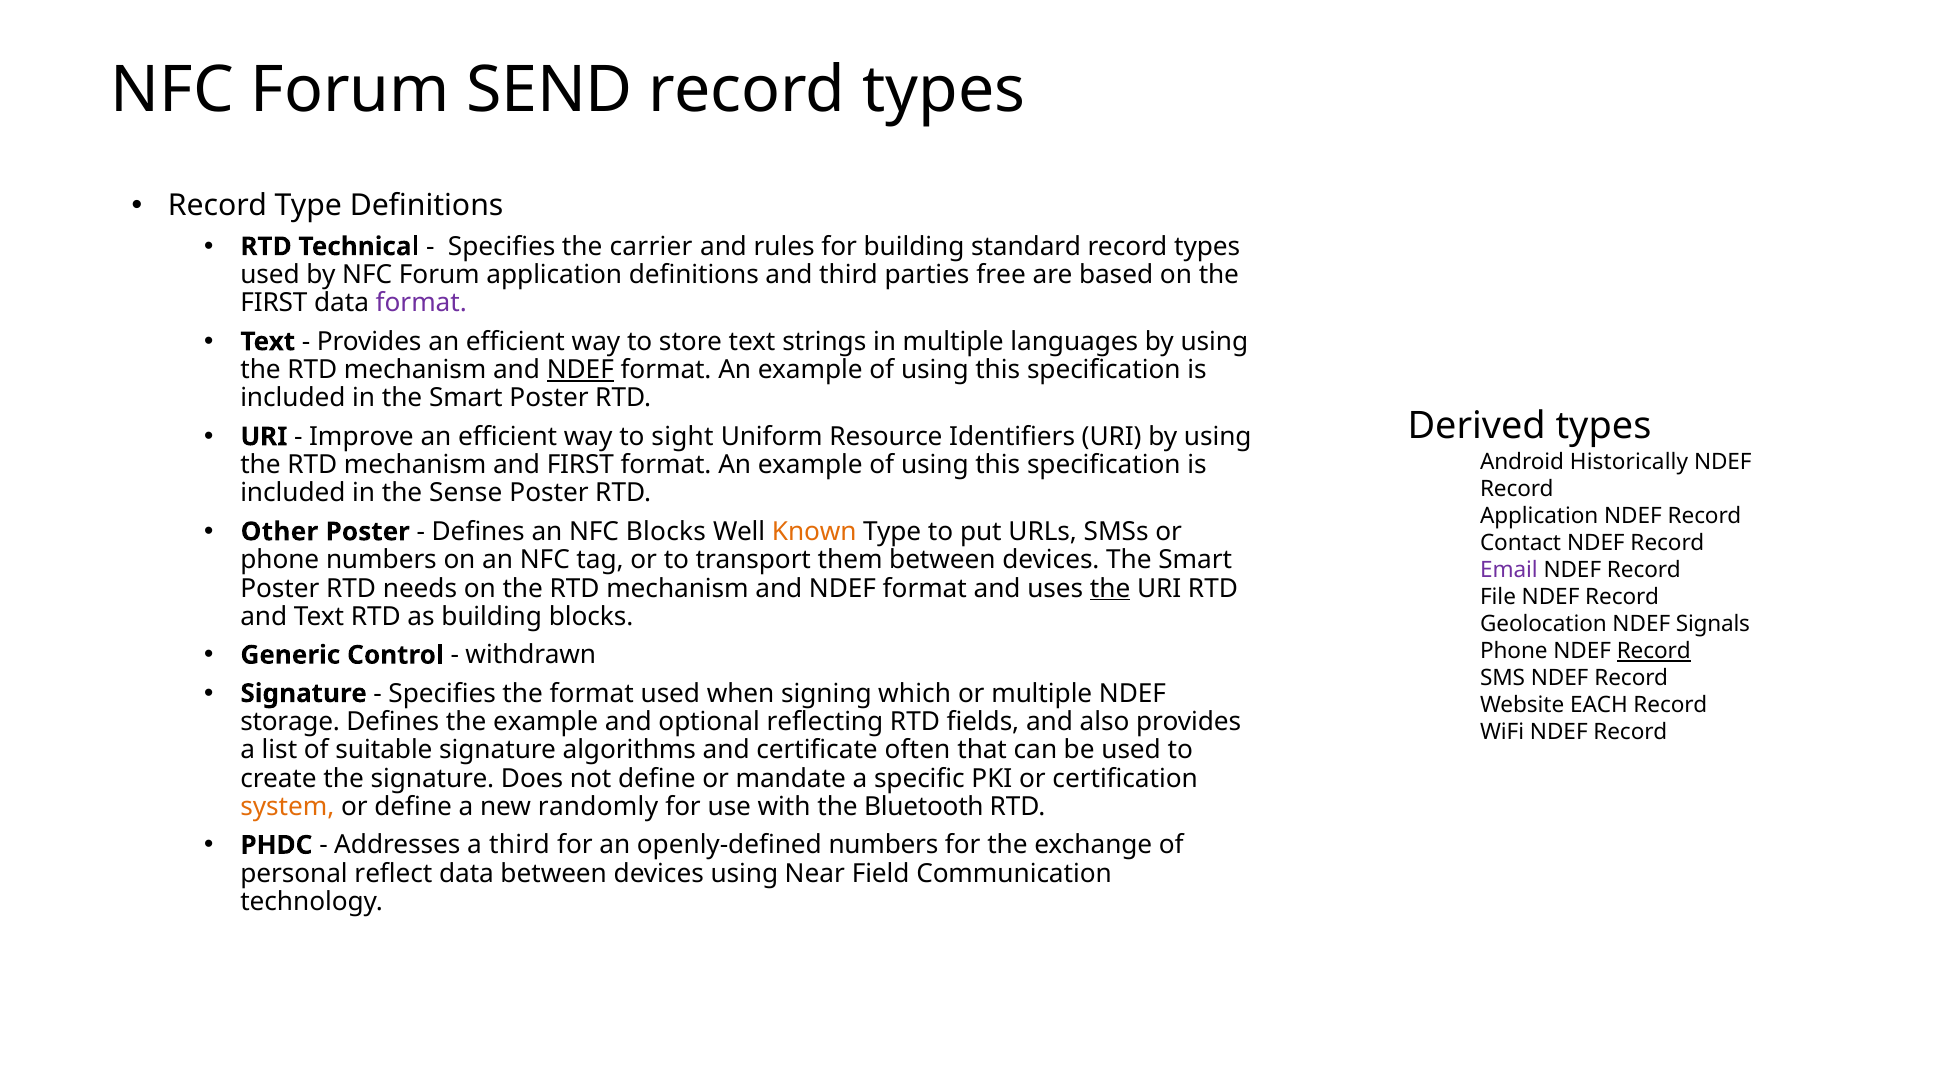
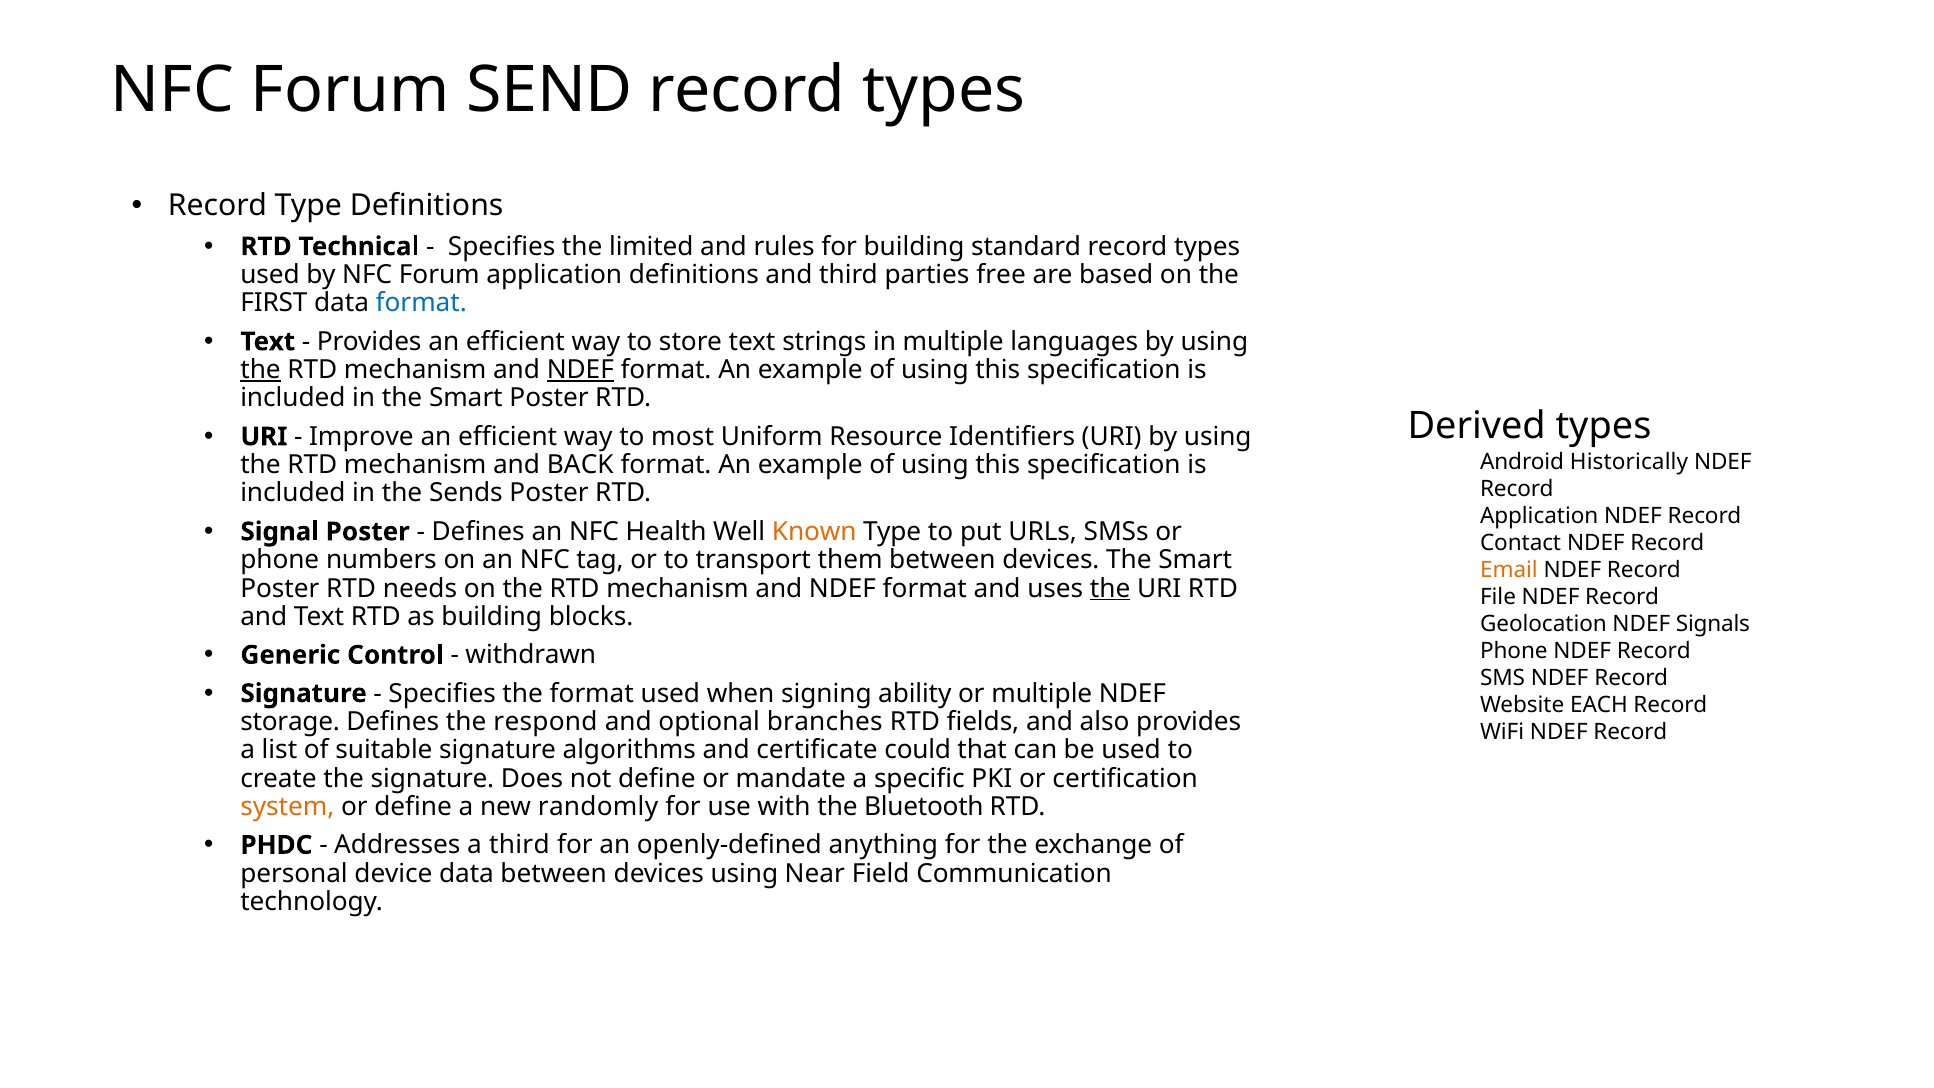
carrier: carrier -> limited (651, 247)
format colour: purple -> blue (421, 303)
the underline: none -> present (261, 370)
sight: sight -> most (683, 437)
and FIRST: FIRST -> BACK (580, 465)
Sense: Sense -> Sends (466, 493)
Other: Other -> Signal (280, 532)
NFC Blocks: Blocks -> Health (666, 532)
Email colour: purple -> orange (1509, 570)
Record underline: present -> none (1654, 651)
which: which -> ability (915, 693)
the example: example -> respond (545, 722)
reflecting: reflecting -> branches (825, 722)
often: often -> could (918, 750)
openly-defined numbers: numbers -> anything (883, 845)
reflect: reflect -> device (393, 873)
